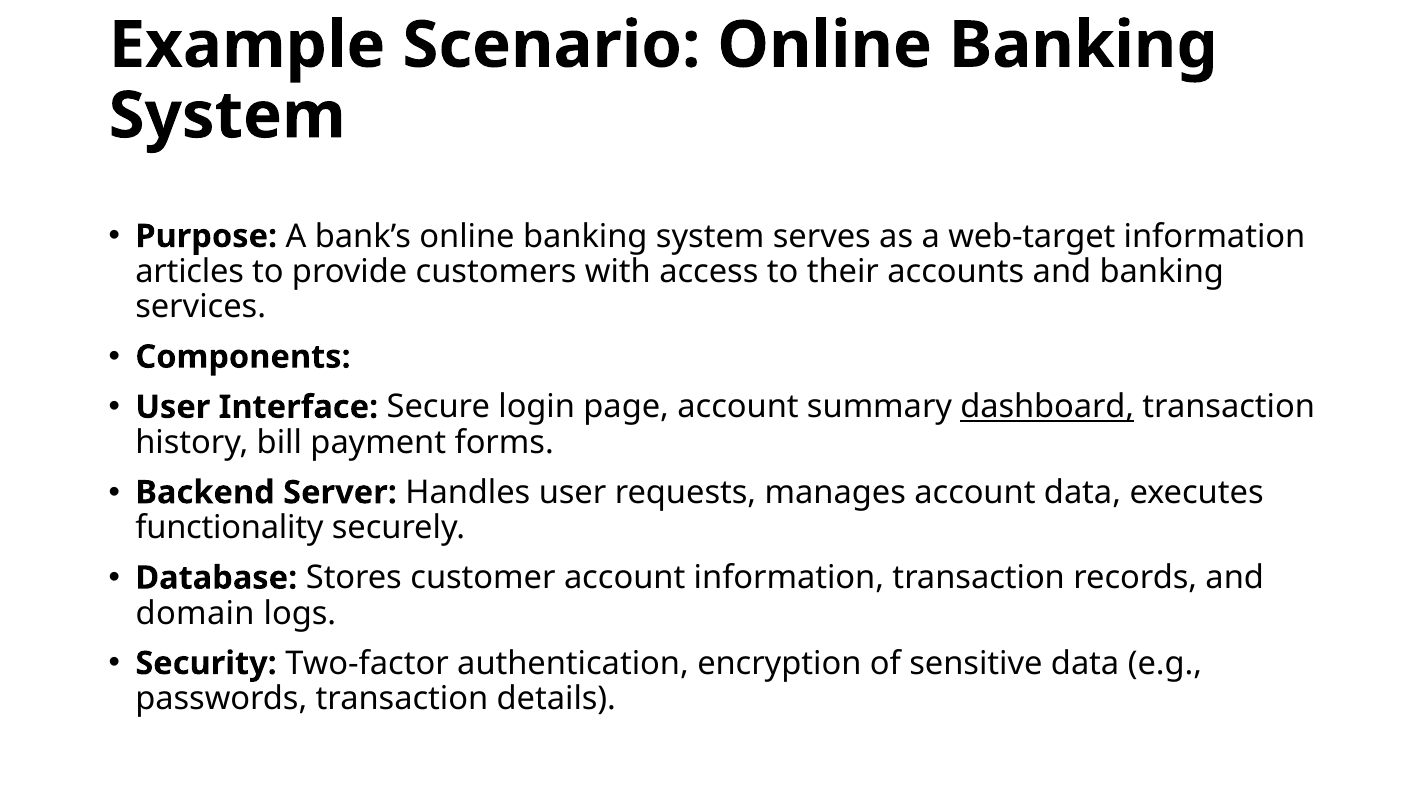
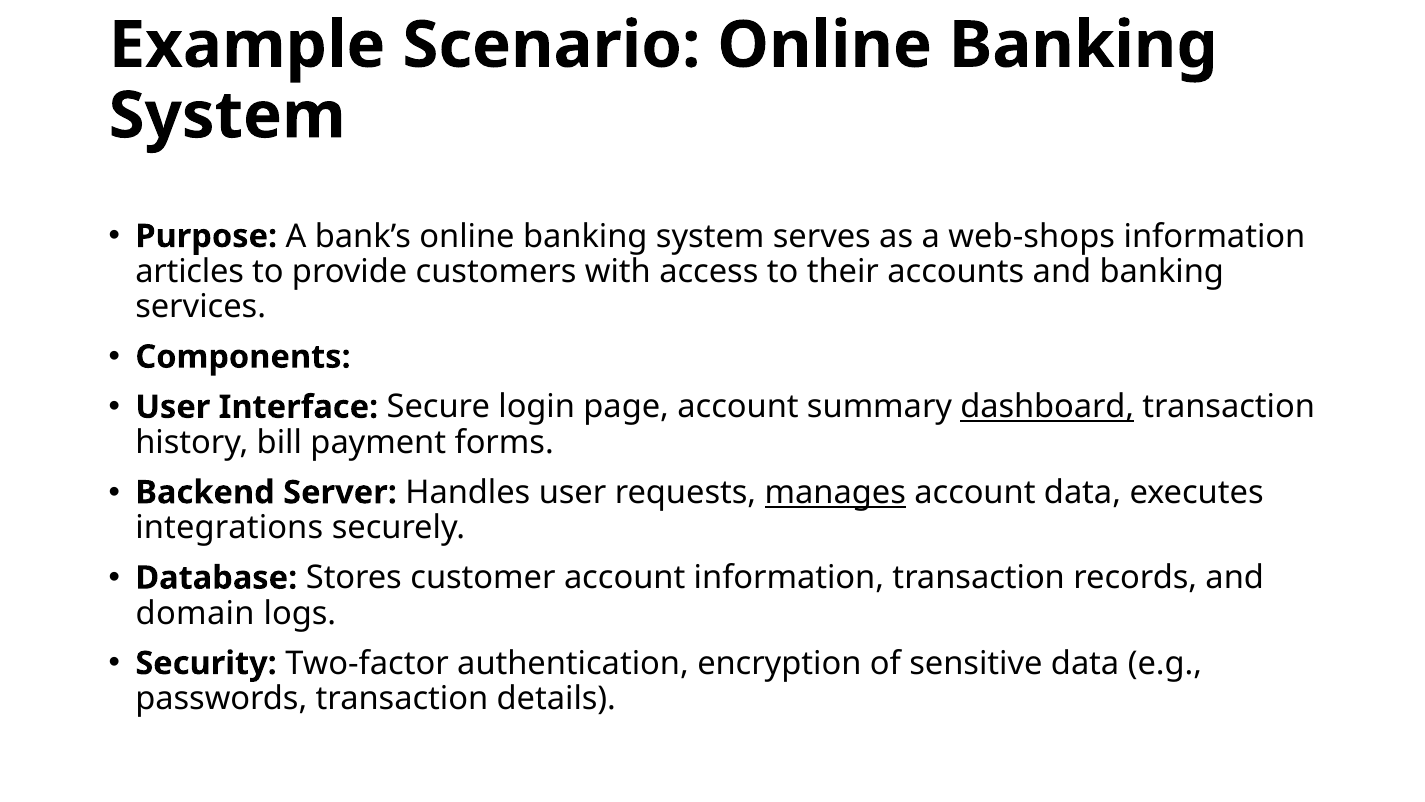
web-target: web-target -> web-shops (1032, 236)
manages underline: none -> present (835, 492)
functionality: functionality -> integrations (229, 528)
